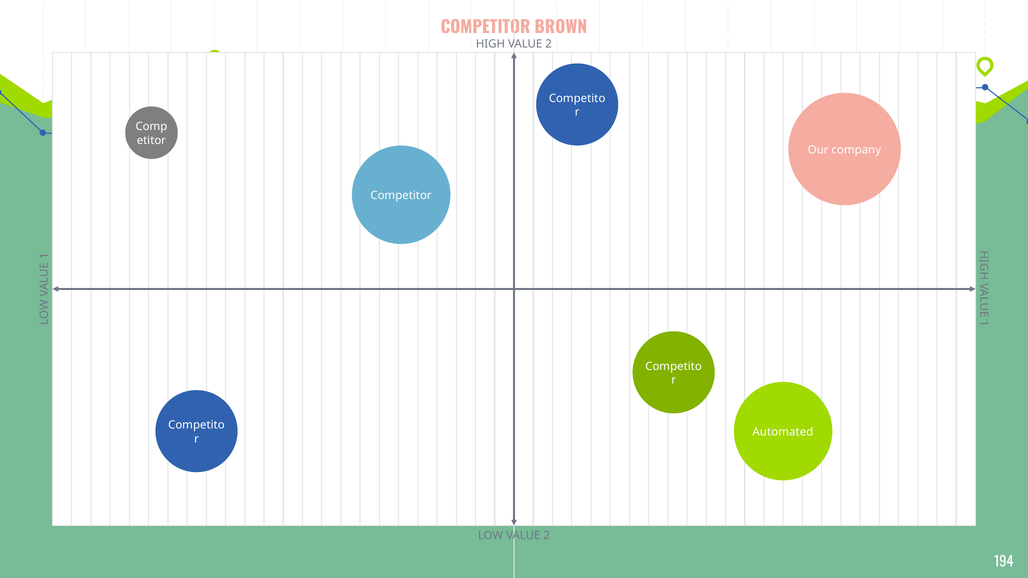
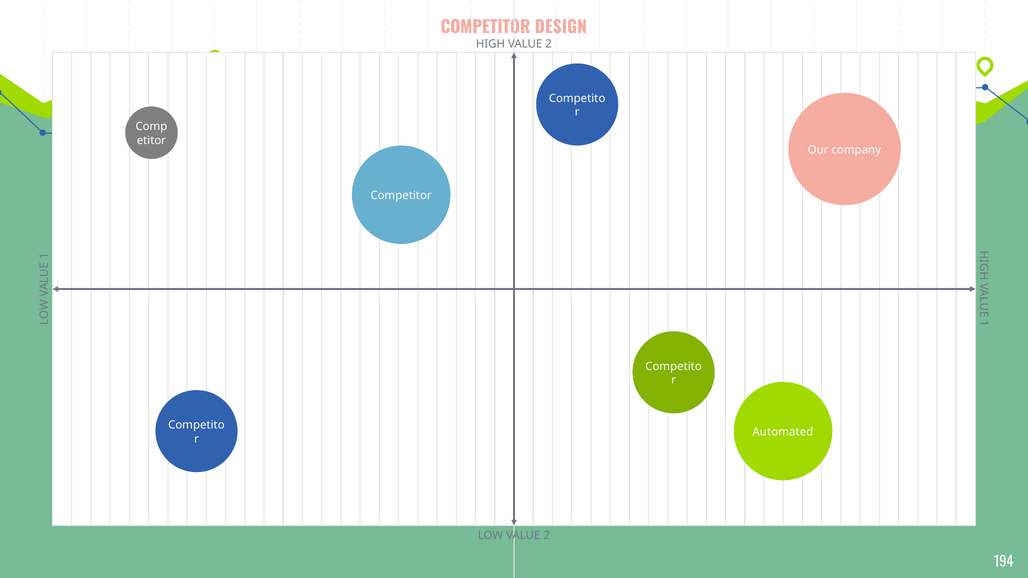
BROWN: BROWN -> DESIGN (561, 27)
